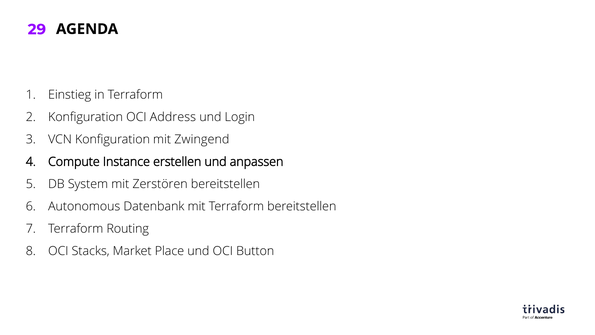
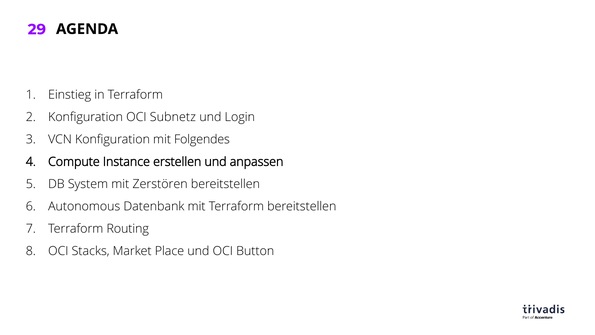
Address: Address -> Subnetz (173, 117)
Zwingend: Zwingend -> Folgendes (202, 139)
